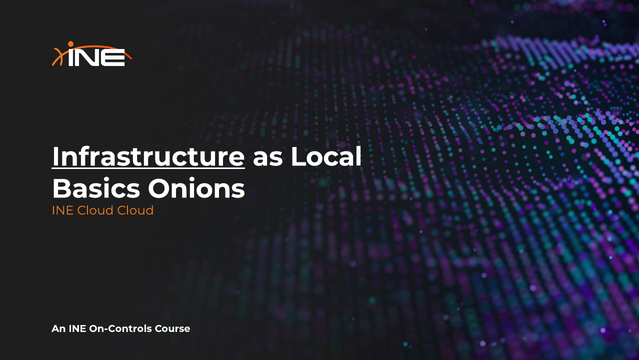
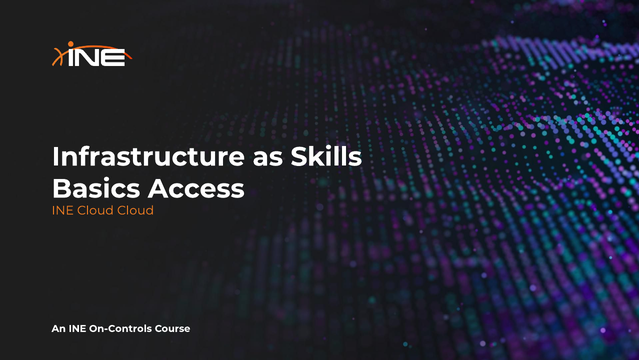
Infrastructure underline: present -> none (148, 157)
Local: Local -> Skills (326, 157)
Onions: Onions -> Access (196, 189)
